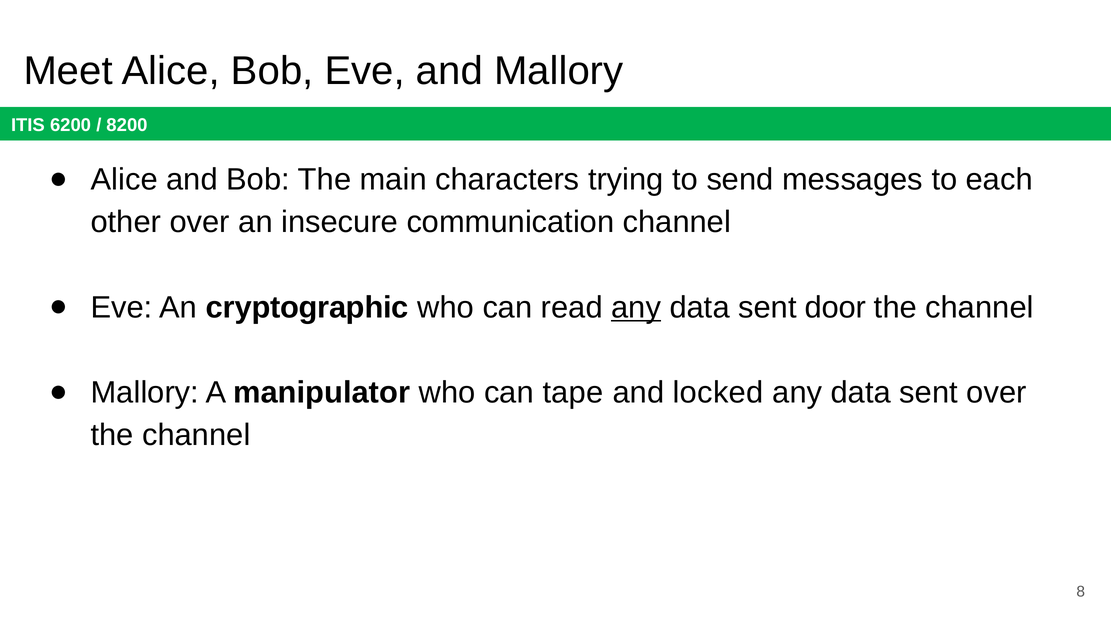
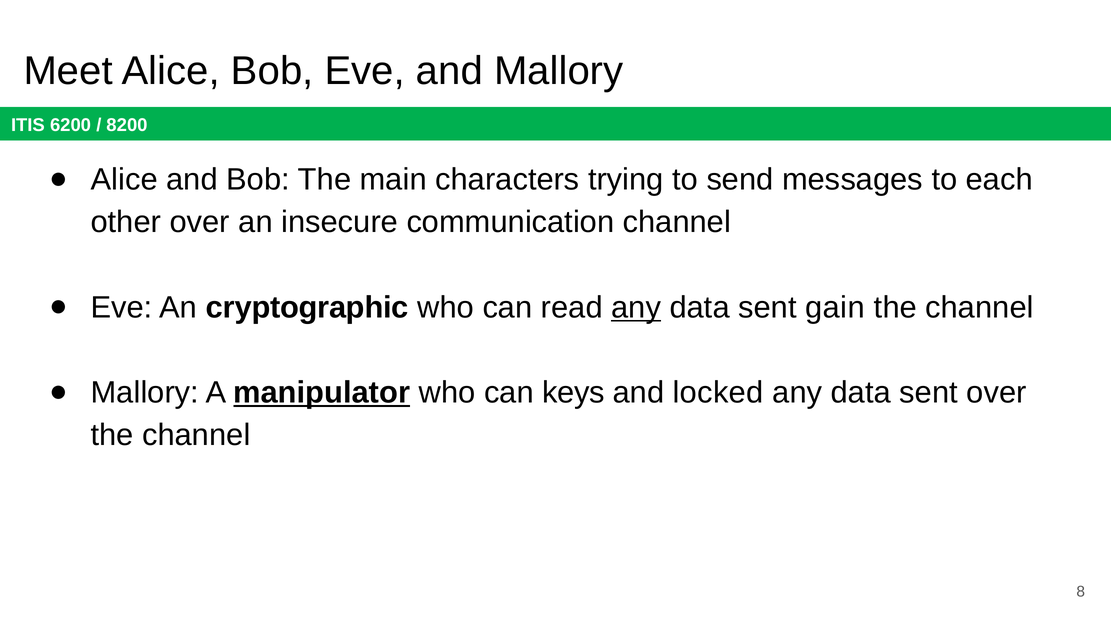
door: door -> gain (835, 307)
manipulator underline: none -> present (322, 393)
tape: tape -> keys (573, 393)
